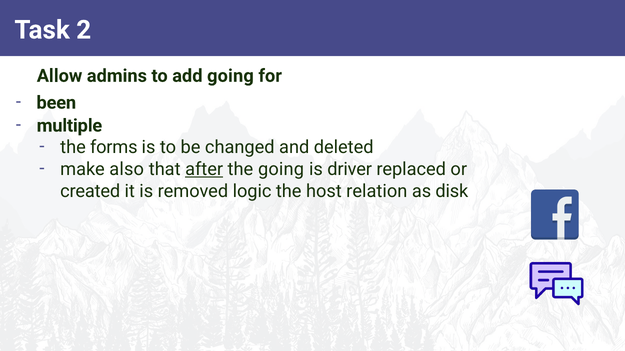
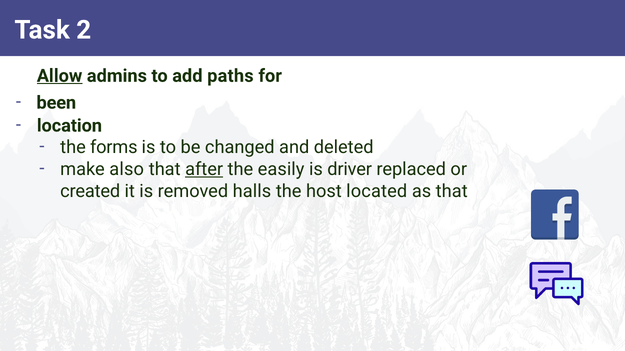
Allow underline: none -> present (60, 76)
add going: going -> paths (230, 76)
multiple: multiple -> location (69, 126)
the going: going -> easily (281, 170)
logic: logic -> halls (252, 191)
relation: relation -> located (377, 191)
as disk: disk -> that (452, 191)
